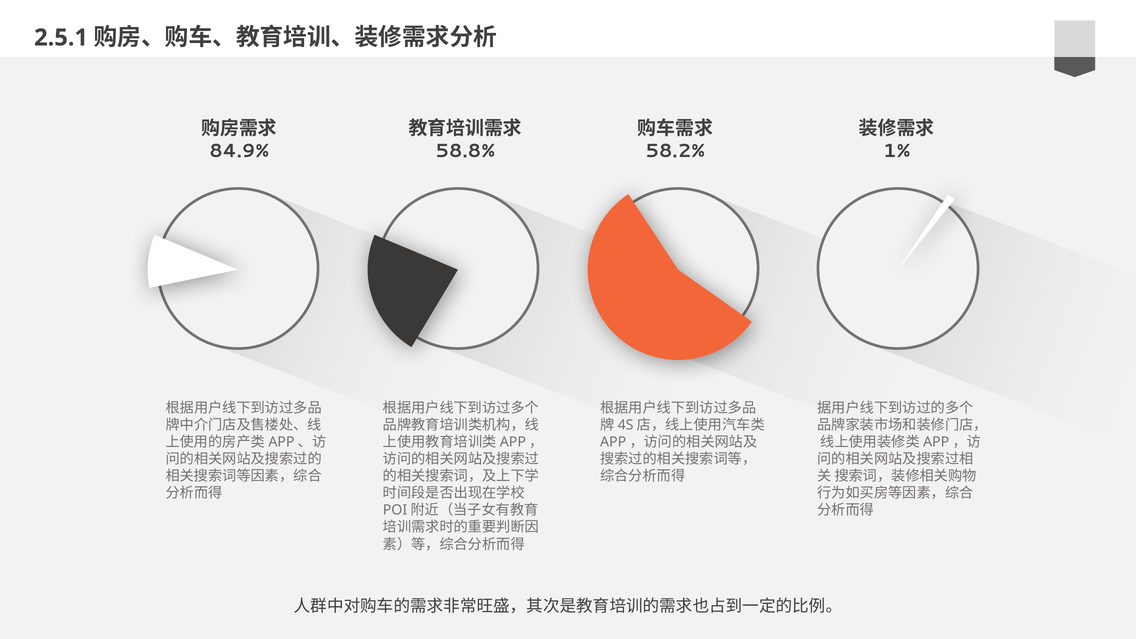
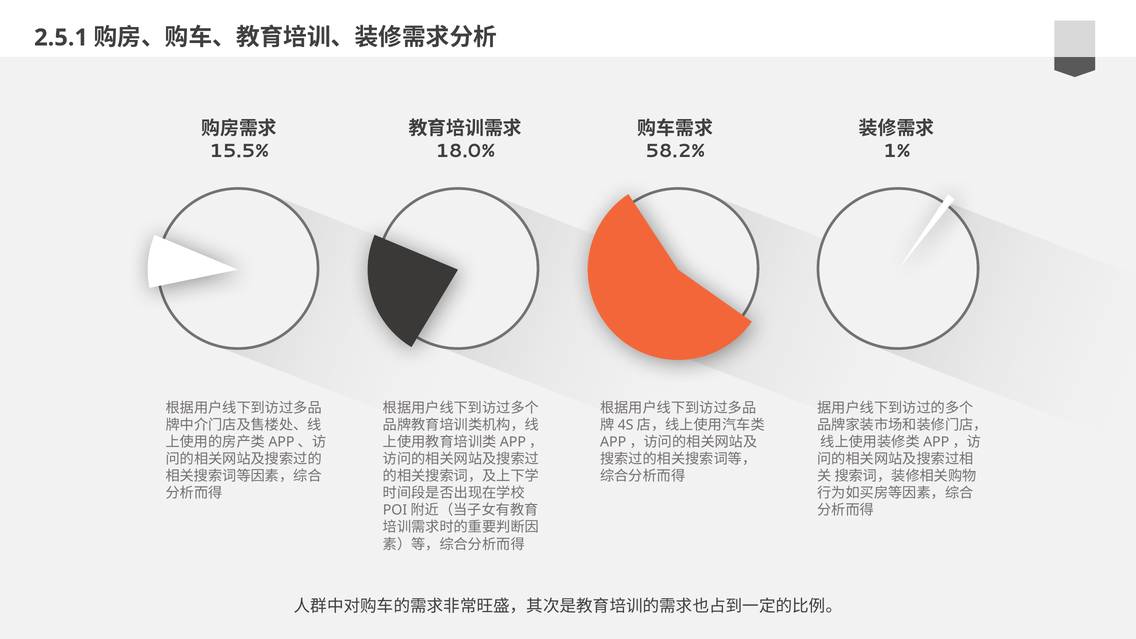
84.9%: 84.9% -> 15.5% (239, 151)
58.8%: 58.8% -> 18.0% (465, 151)
